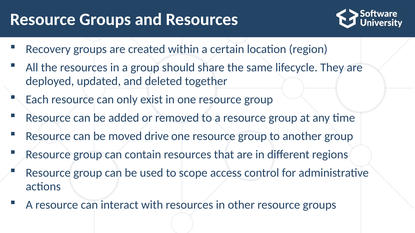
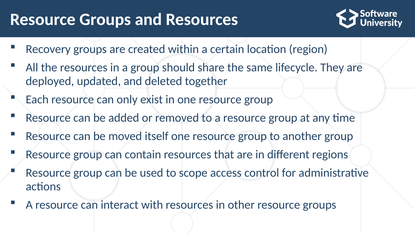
drive: drive -> itself (157, 136)
